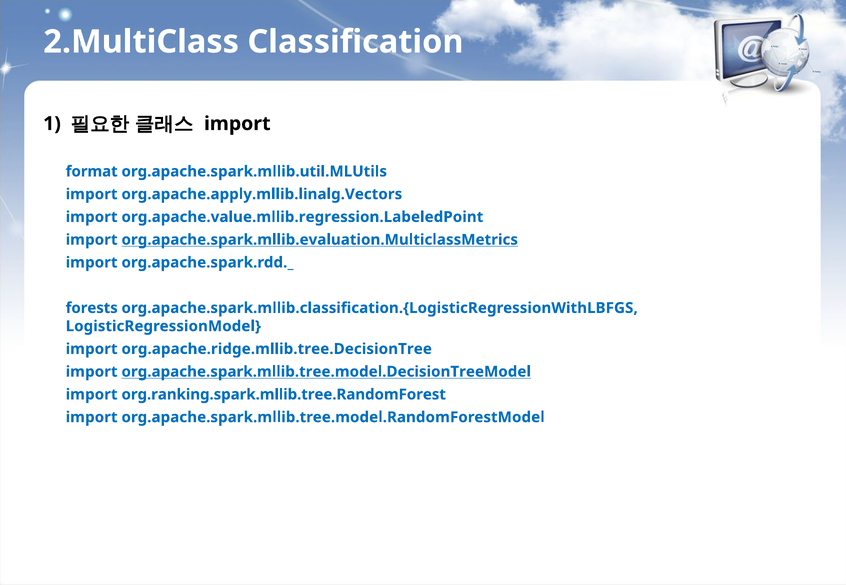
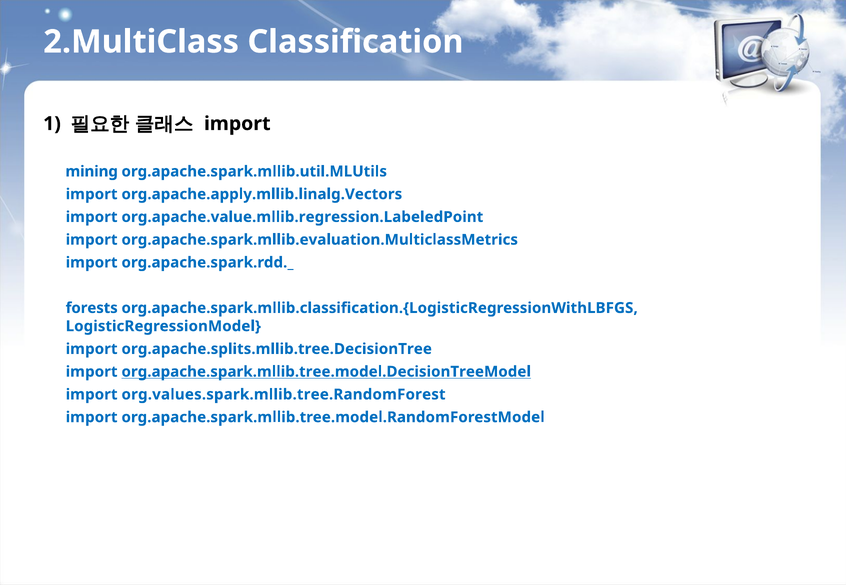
format: format -> mining (92, 172)
org.apache.spark.mllib.evaluation.MulticlassMetrics underline: present -> none (320, 240)
org.apache.ridge.mllib.tree.DecisionTree: org.apache.ridge.mllib.tree.DecisionTree -> org.apache.splits.mllib.tree.DecisionTree (277, 349)
org.ranking.spark.mllib.tree.RandomForest: org.ranking.spark.mllib.tree.RandomForest -> org.values.spark.mllib.tree.RandomForest (284, 395)
